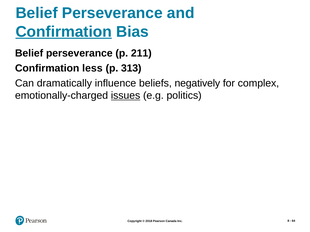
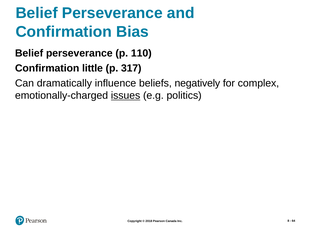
Confirmation underline: present -> none (64, 32)
211: 211 -> 110 (141, 53)
less: less -> little (92, 68)
313: 313 -> 317 (131, 68)
